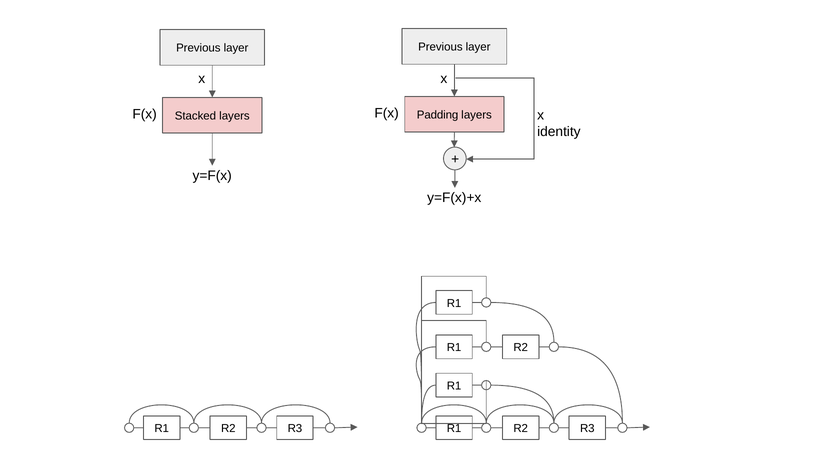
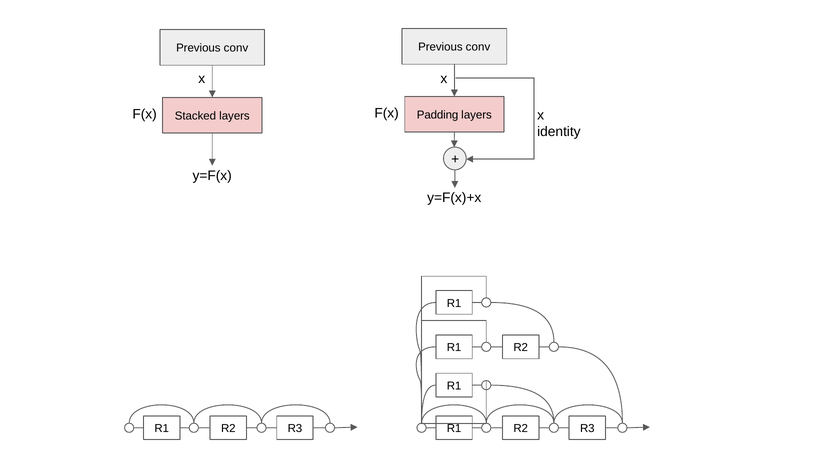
layer: layer -> conv (478, 47)
layer: layer -> conv (236, 48)
